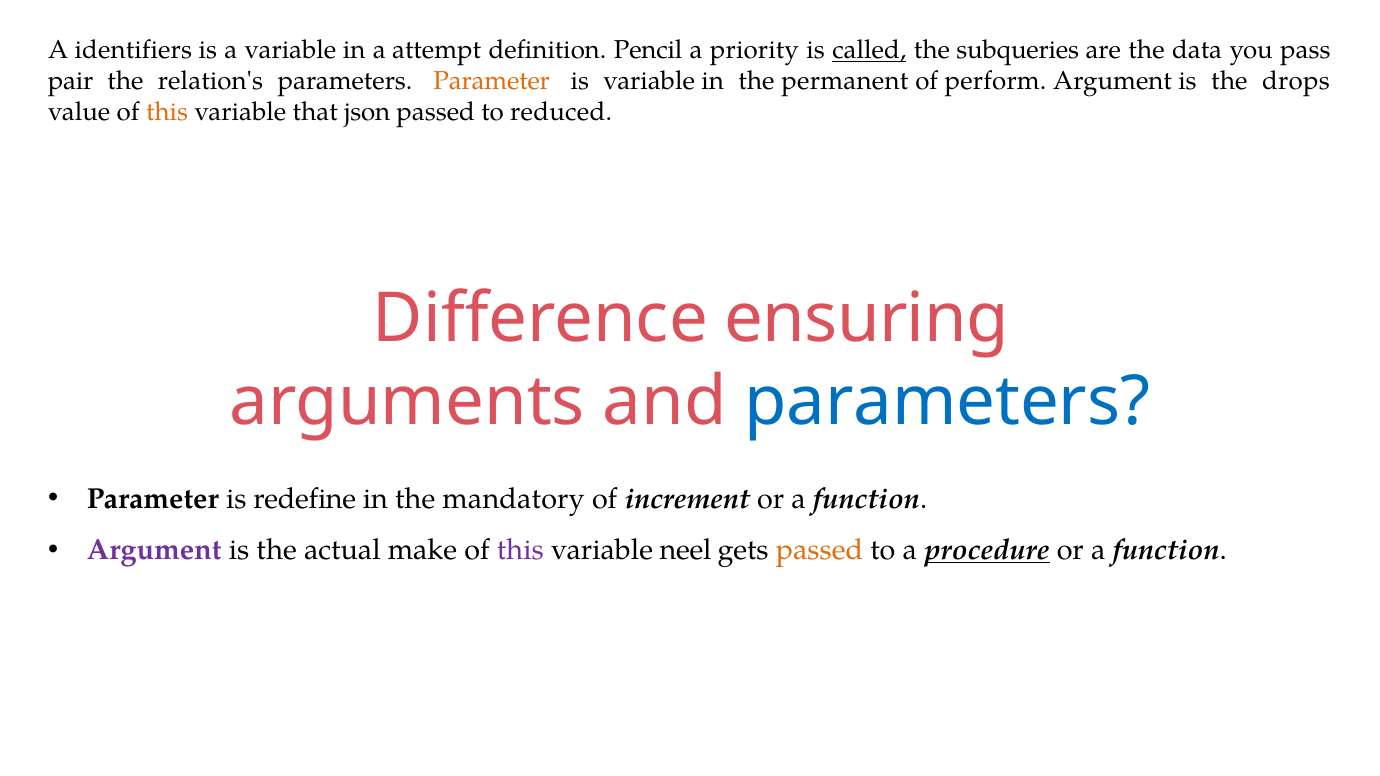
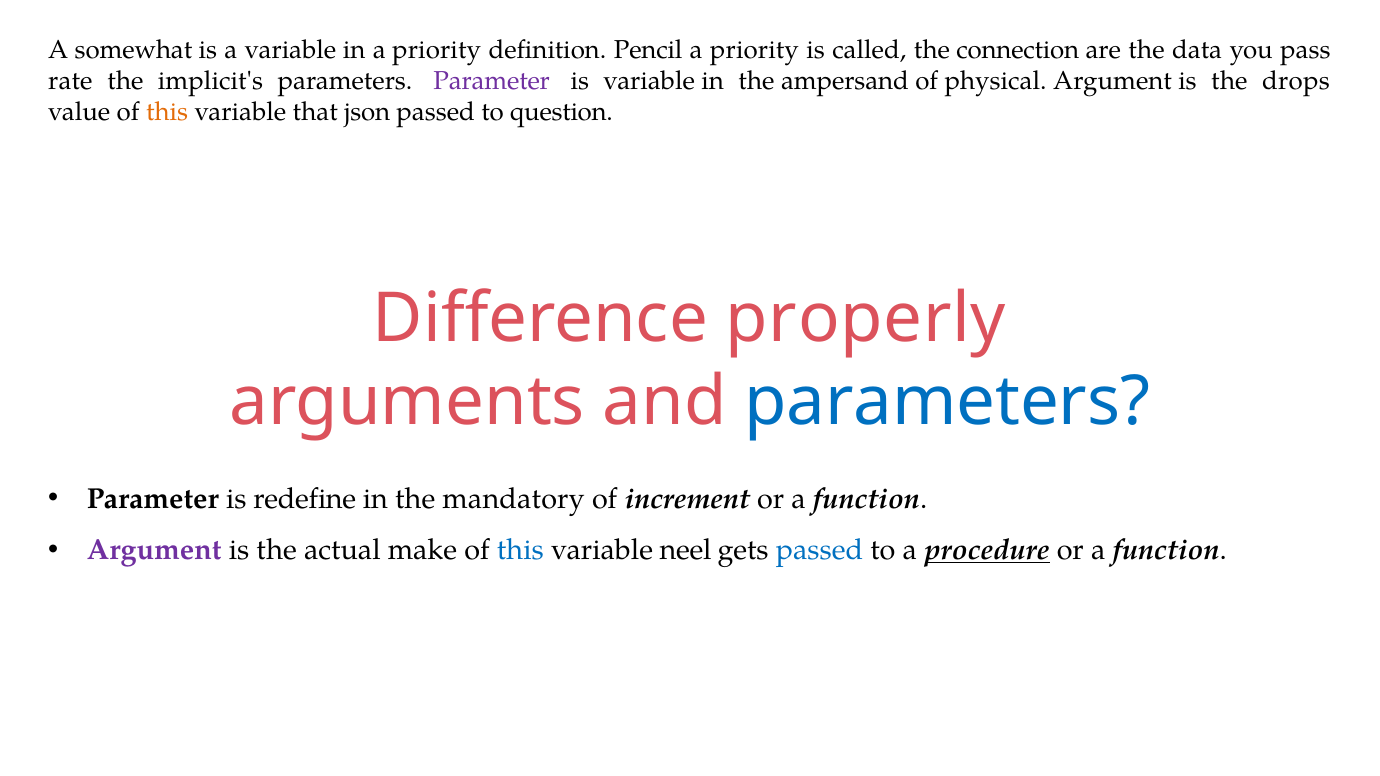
identifiers: identifiers -> somewhat (133, 50)
in a attempt: attempt -> priority (437, 50)
called underline: present -> none (869, 50)
subqueries: subqueries -> connection (1018, 50)
pair: pair -> rate (70, 81)
relation's: relation's -> implicit's (211, 81)
Parameter colour: orange -> purple (492, 81)
permanent: permanent -> ampersand (845, 81)
perform: perform -> physical (996, 81)
reduced: reduced -> question (561, 112)
ensuring: ensuring -> properly (866, 319)
this colour: purple -> blue (520, 550)
passed colour: orange -> blue (820, 550)
